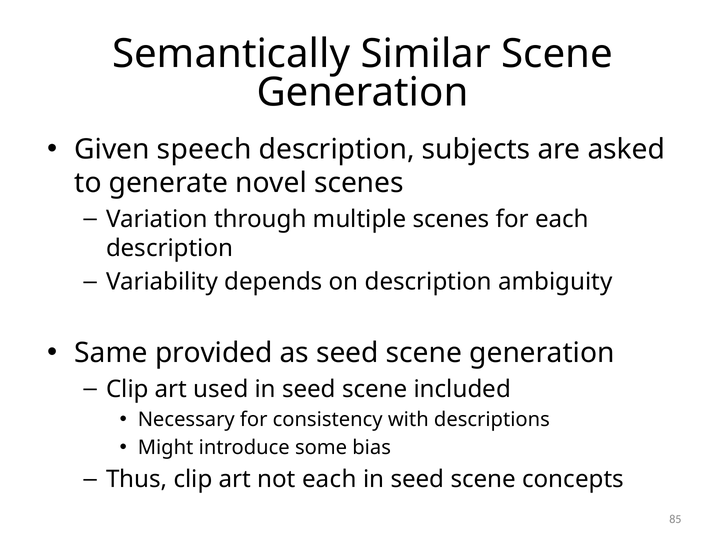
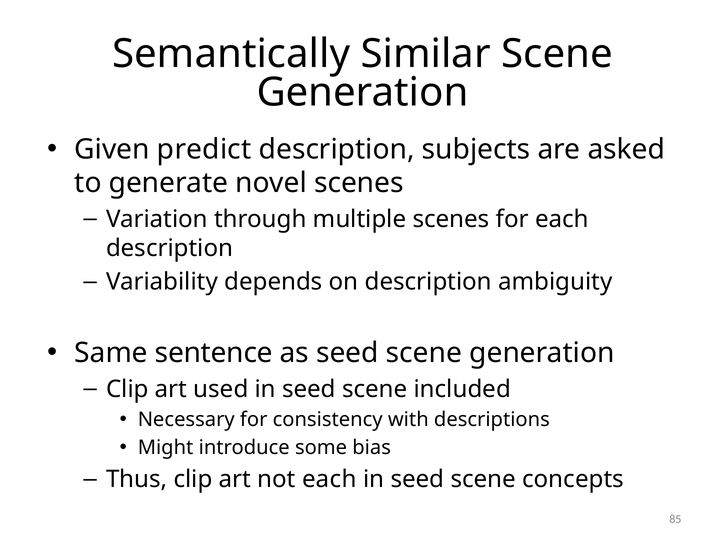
speech: speech -> predict (204, 149)
provided: provided -> sentence (214, 353)
